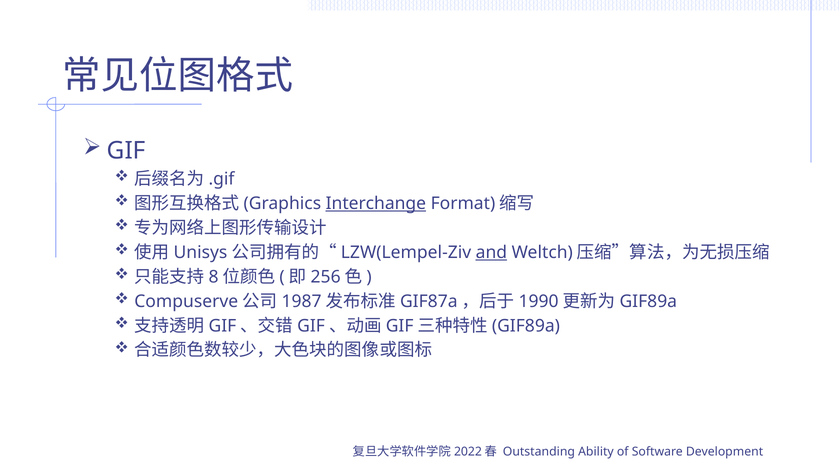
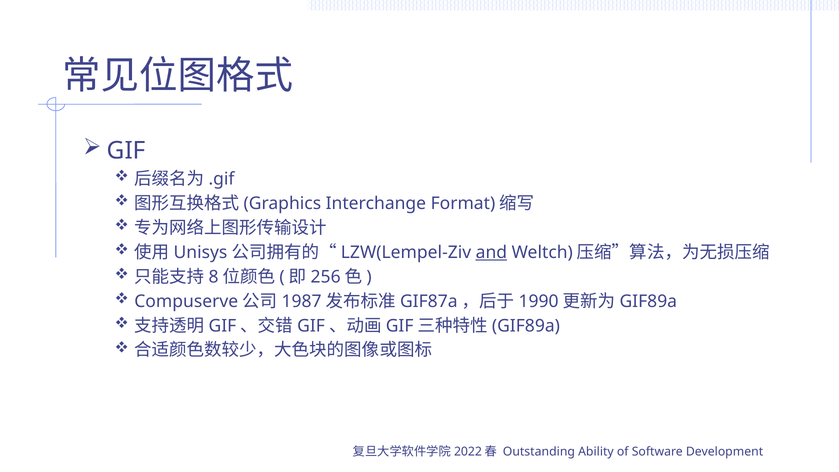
Interchange underline: present -> none (376, 203)
